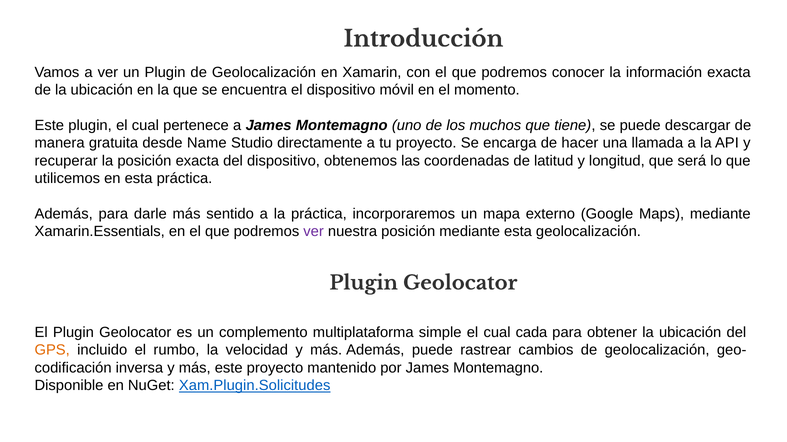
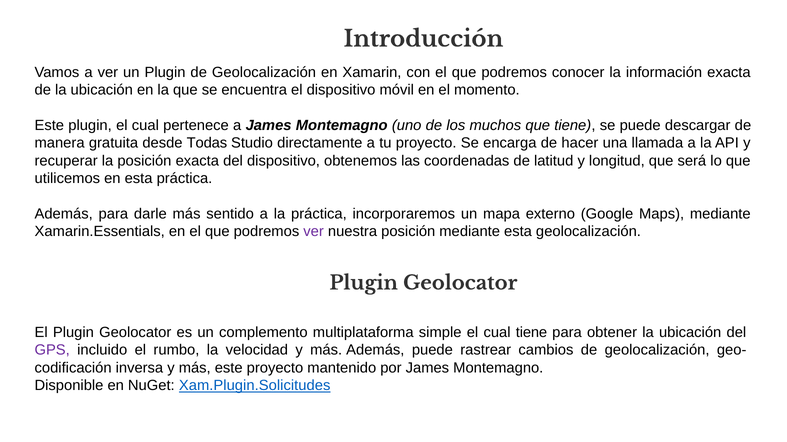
Name: Name -> Todas (207, 143)
cual cada: cada -> tiene (532, 333)
GPS colour: orange -> purple (52, 351)
